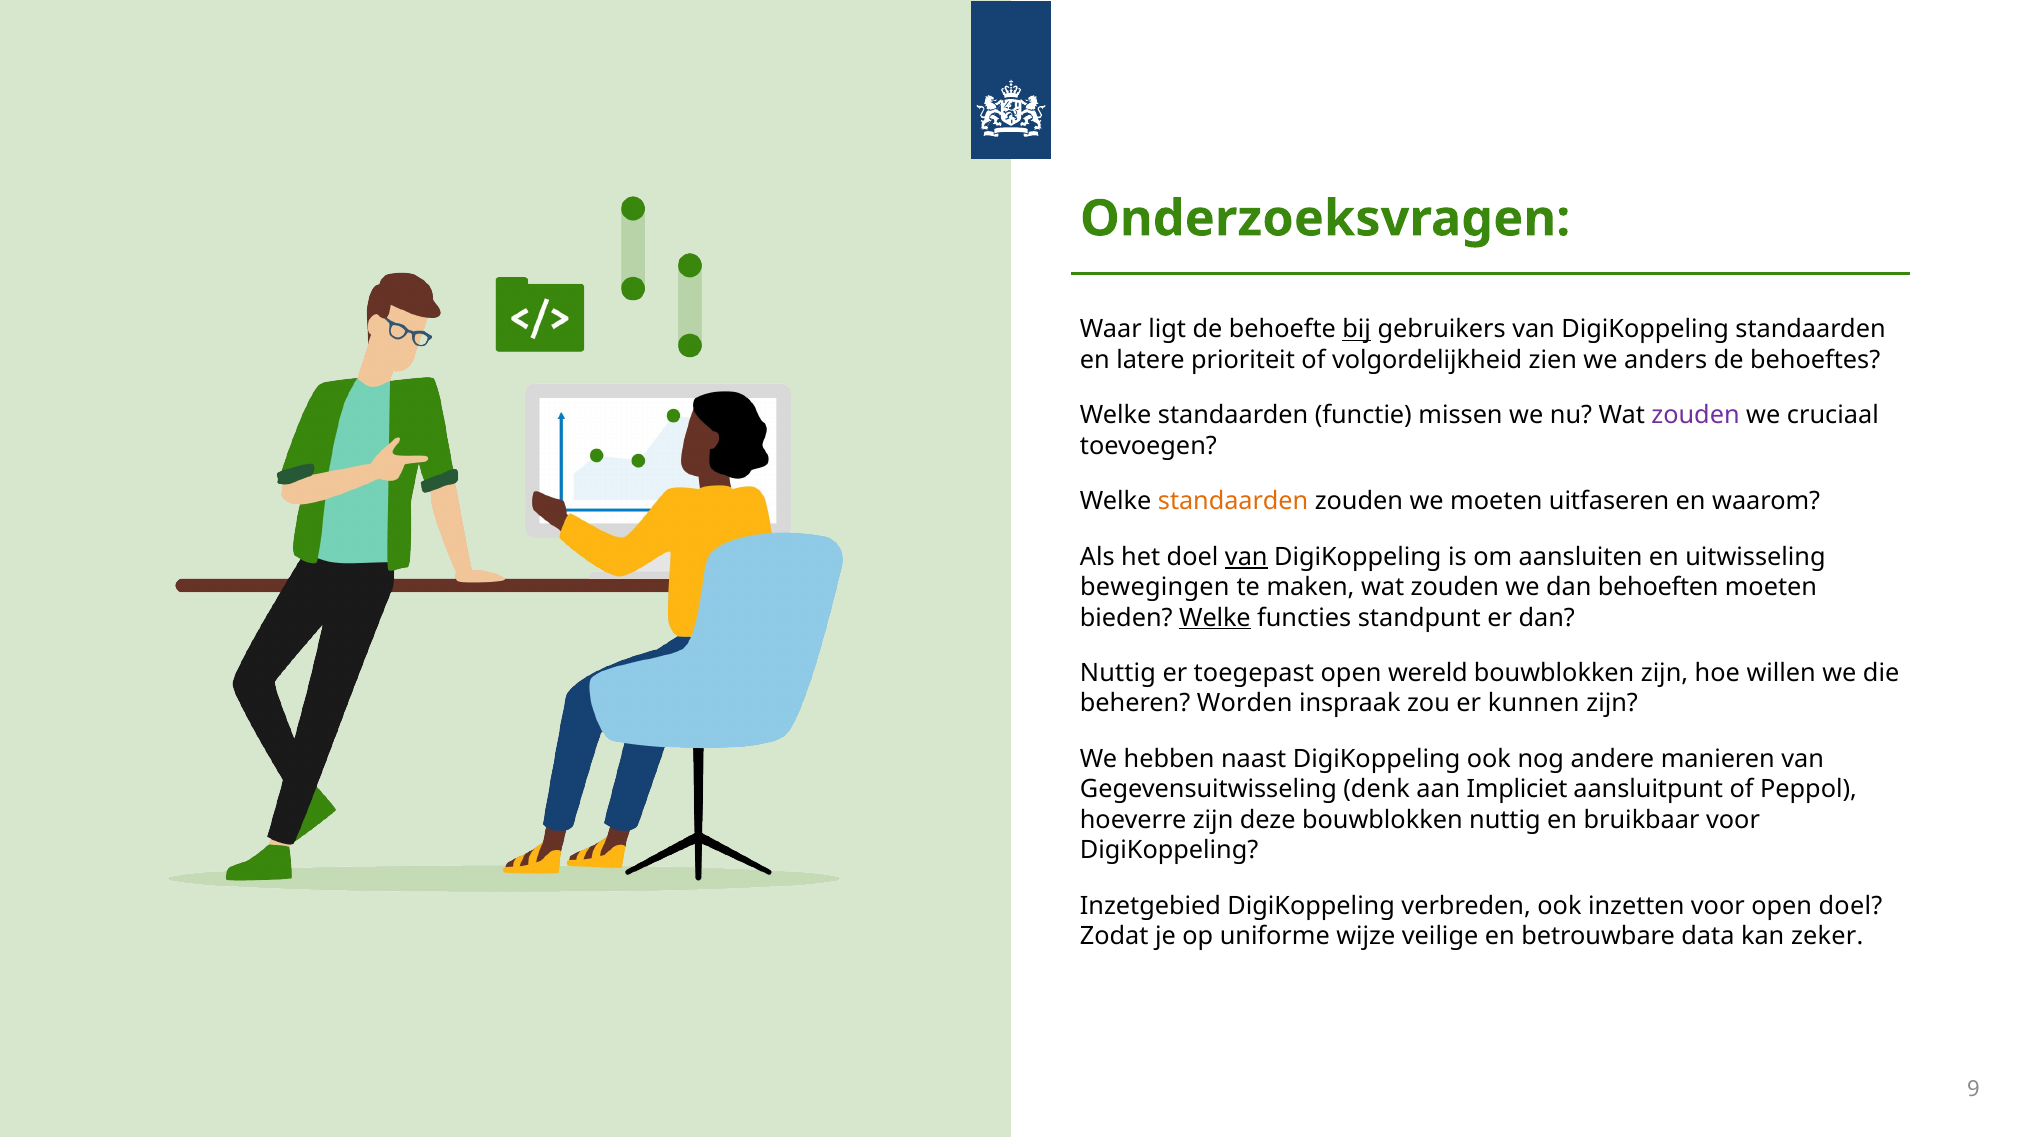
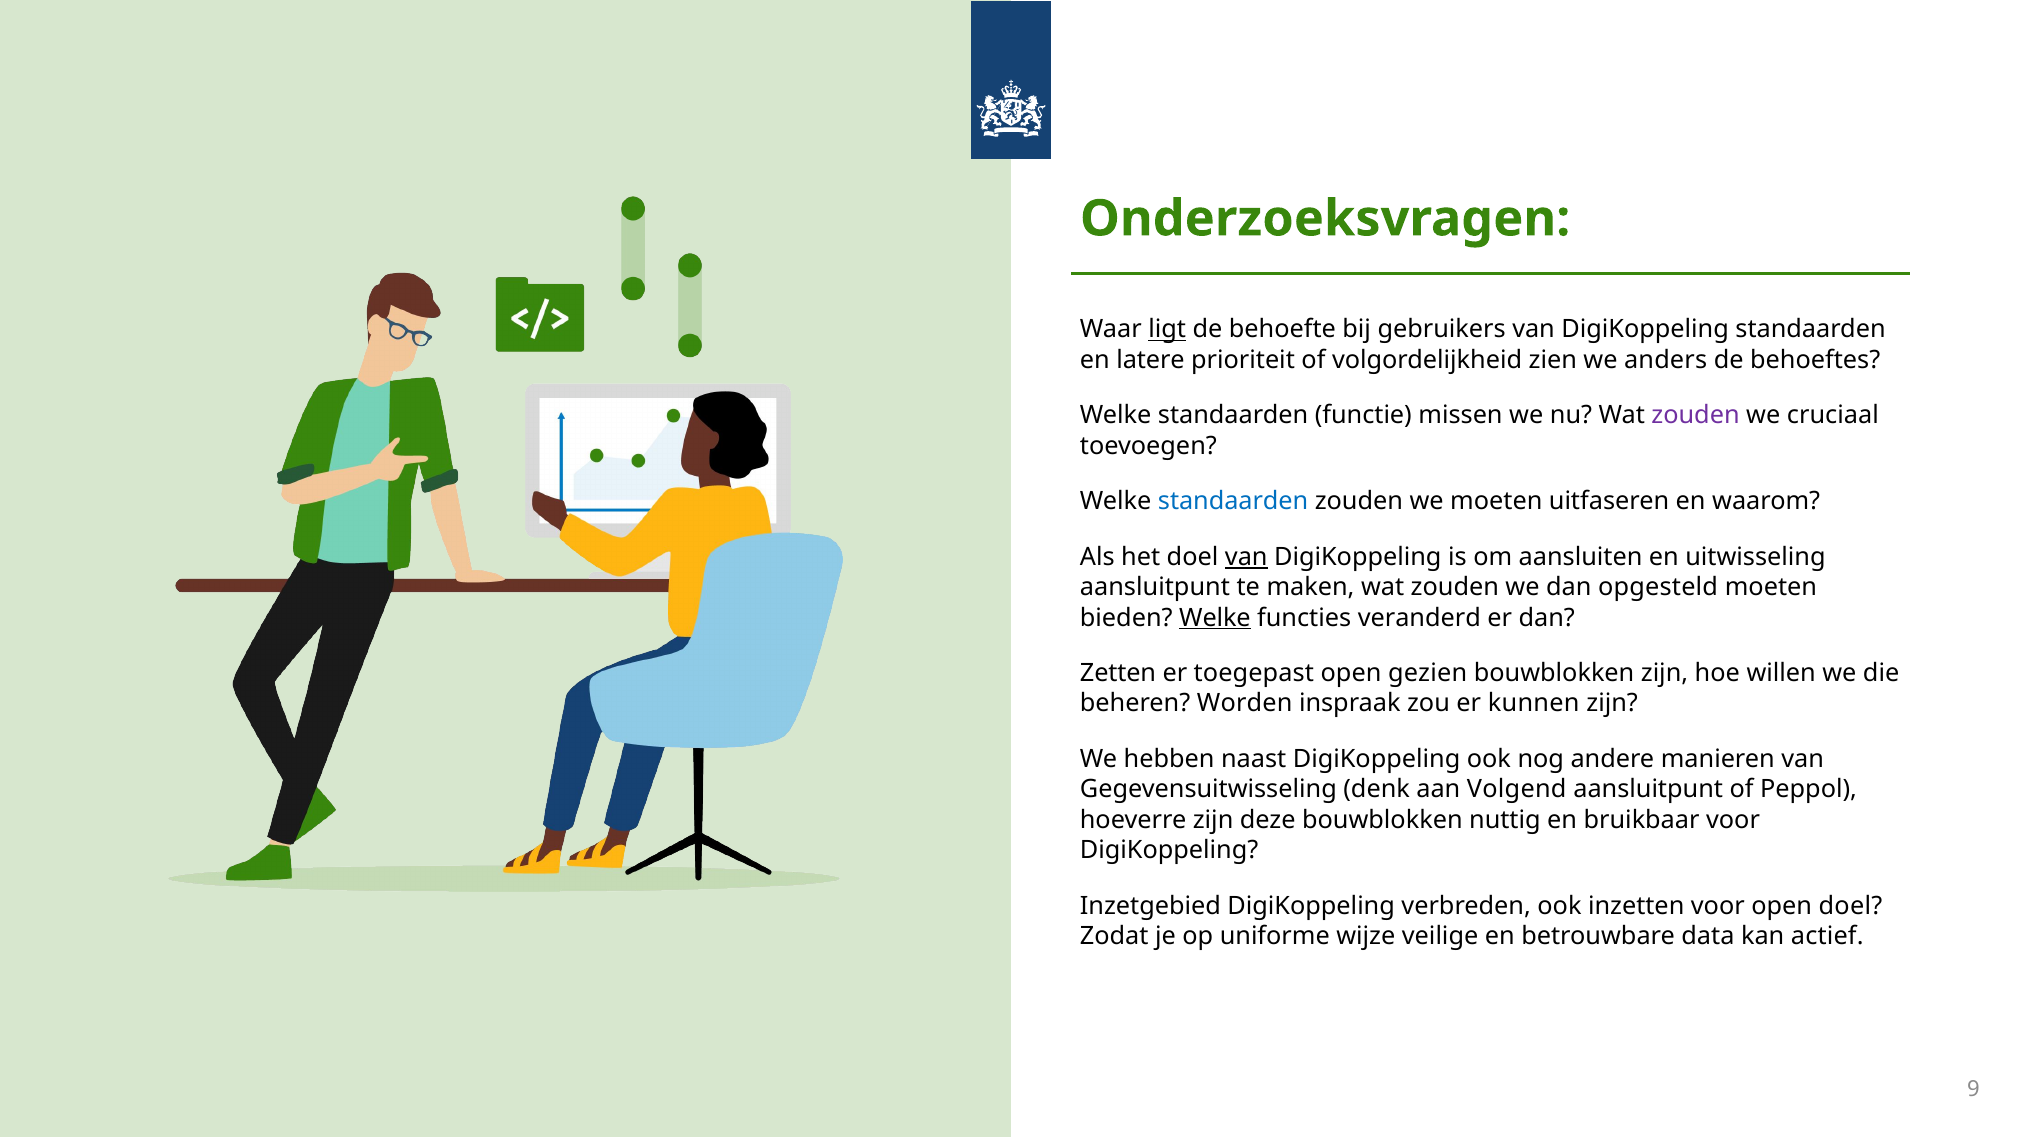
ligt underline: none -> present (1167, 330)
bij underline: present -> none (1357, 330)
standaarden colour: orange -> blue (1233, 502)
bewegingen: bewegingen -> aansluitpunt (1155, 587)
behoeften: behoeften -> opgesteld (1658, 587)
standpunt: standpunt -> veranderd (1419, 618)
Nuttig: Nuttig -> Zetten (1118, 673)
wereld: wereld -> gezien (1428, 673)
Impliciet: Impliciet -> Volgend (1517, 790)
zeker: zeker -> actief (1827, 936)
